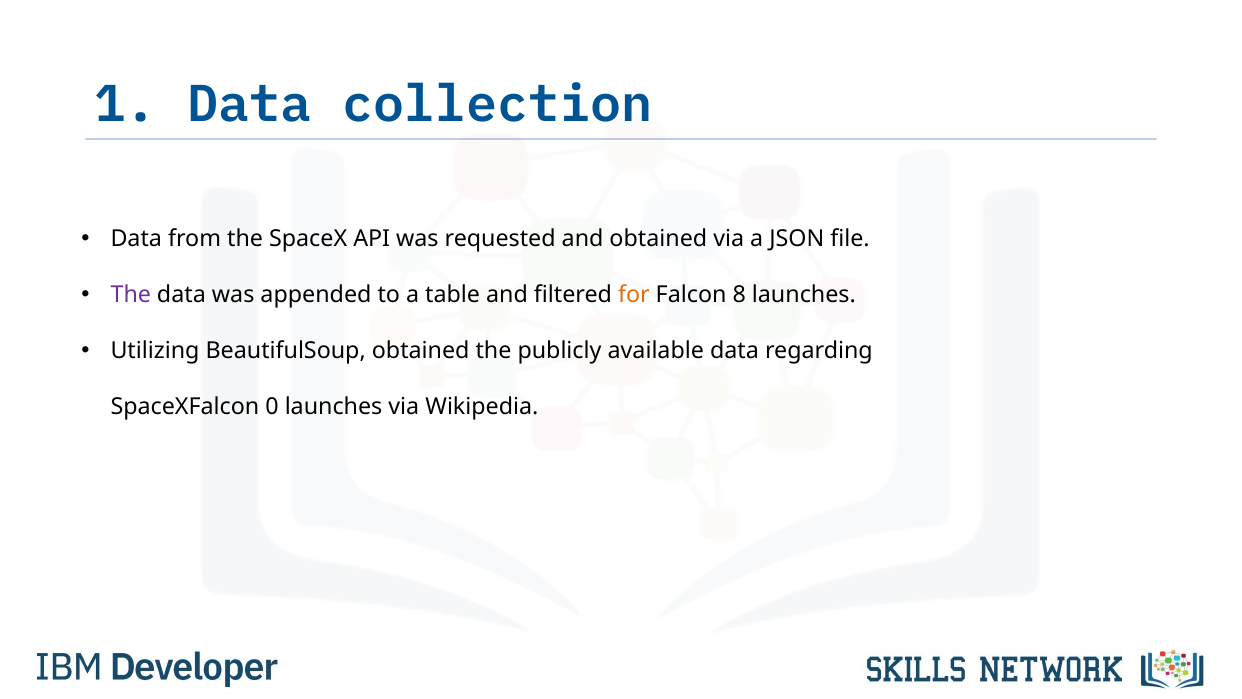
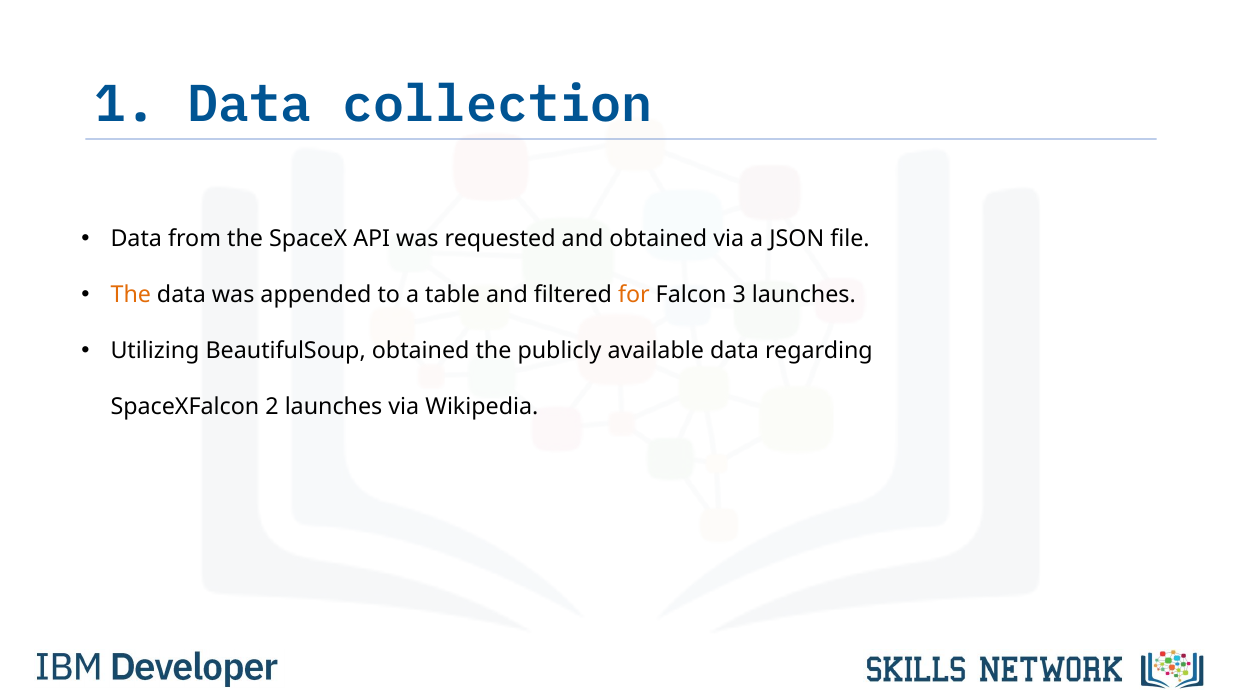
The colour: purple -> orange (131, 295)
8: 8 -> 3 (739, 295)
0: 0 -> 2 (272, 406)
